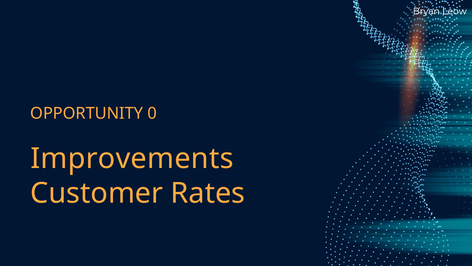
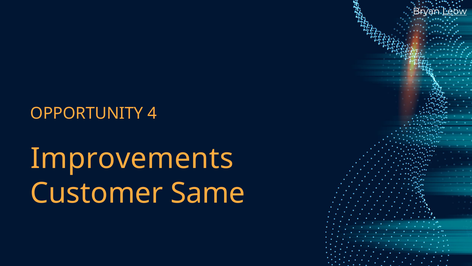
Leow underline: none -> present (455, 11)
0: 0 -> 4 (152, 113)
Rates: Rates -> Same (208, 193)
